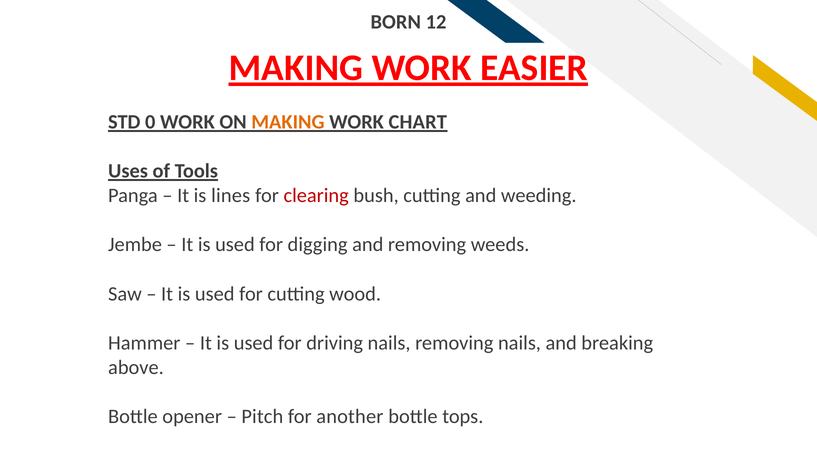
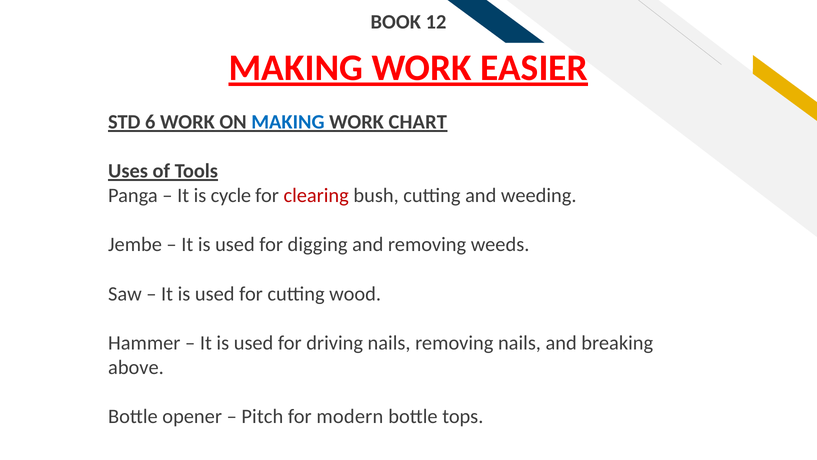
BORN: BORN -> BOOK (396, 22)
0: 0 -> 6 (150, 122)
MAKING colour: orange -> blue (288, 122)
lines: lines -> cycle (231, 195)
another: another -> modern (350, 416)
